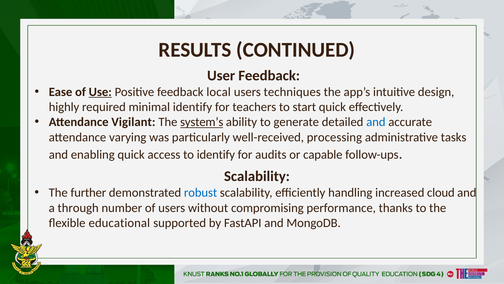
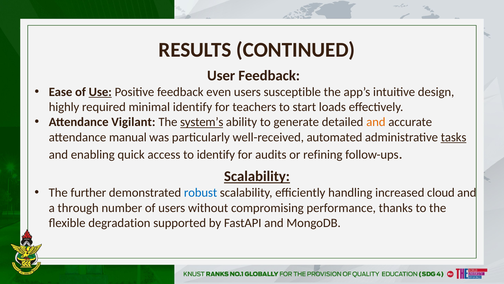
local: local -> even (219, 92)
techniques: techniques -> susceptible (292, 92)
start quick: quick -> loads (332, 107)
and colour: blue -> orange (376, 122)
varying: varying -> manual (128, 137)
processing: processing -> automated (335, 137)
tasks underline: none -> present (454, 137)
capable: capable -> refining (323, 154)
Scalability underline: none -> present (257, 176)
educational: educational -> degradation (119, 223)
